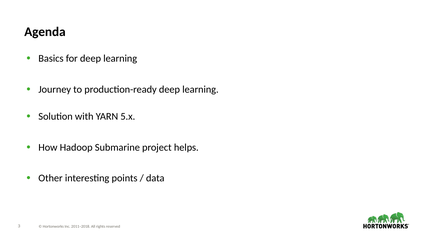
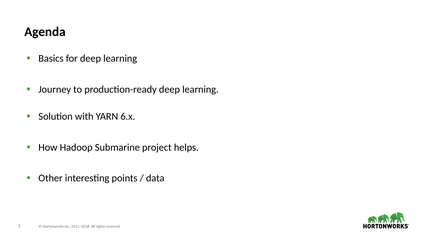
5.x: 5.x -> 6.x (128, 117)
